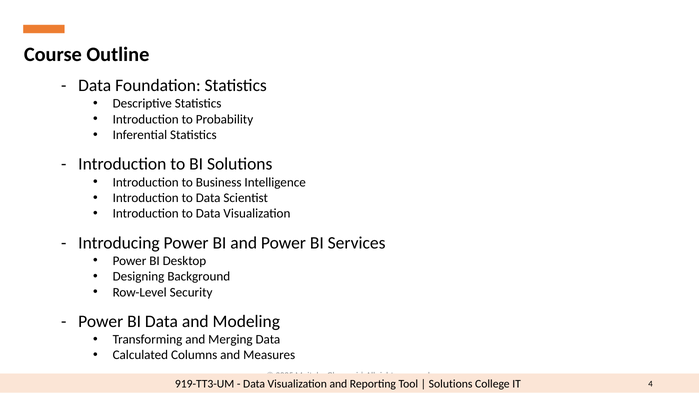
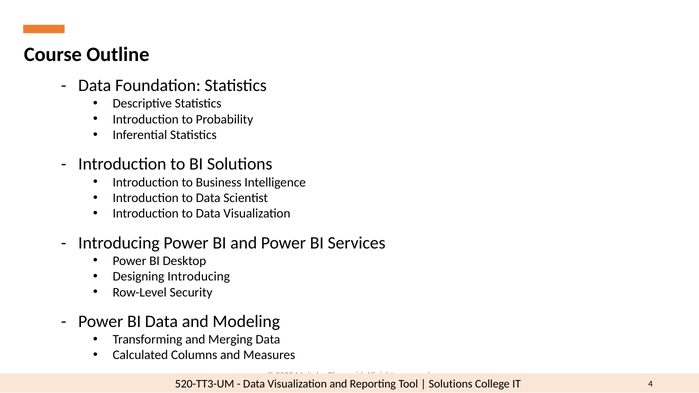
Designing Background: Background -> Introducing (199, 277)
919-TT3-UM: 919-TT3-UM -> 520-TT3-UM (205, 384)
